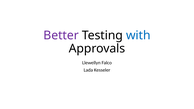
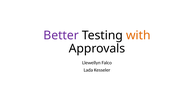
with colour: blue -> orange (138, 35)
